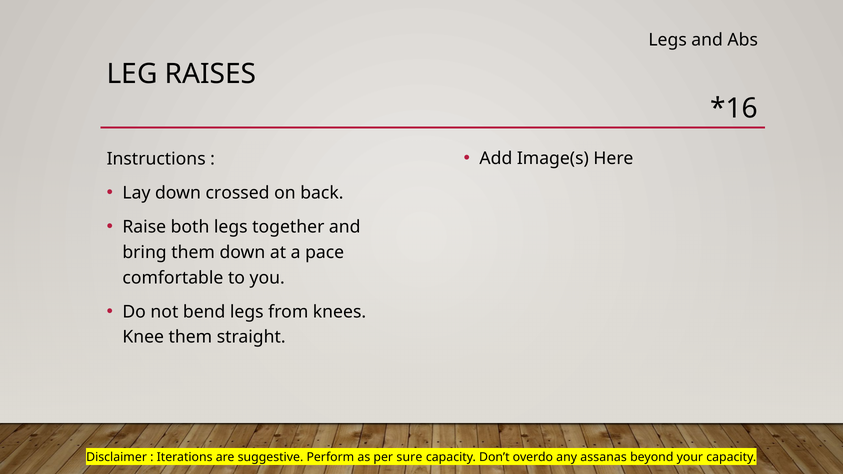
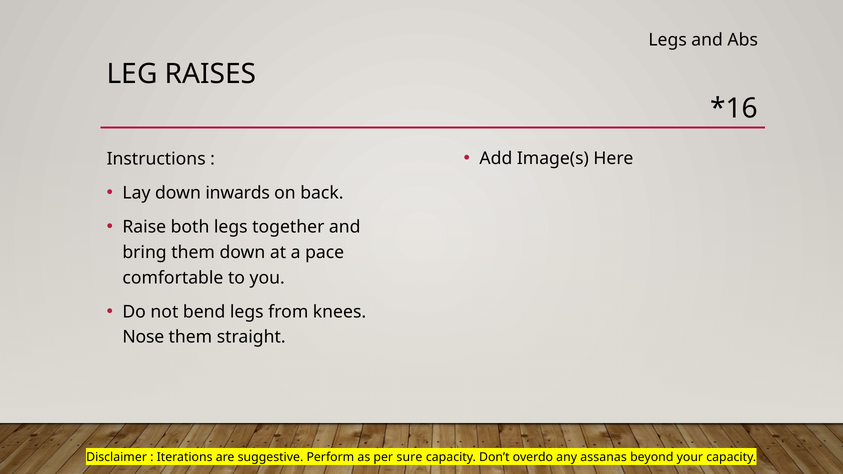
crossed: crossed -> inwards (238, 193)
Knee: Knee -> Nose (143, 337)
